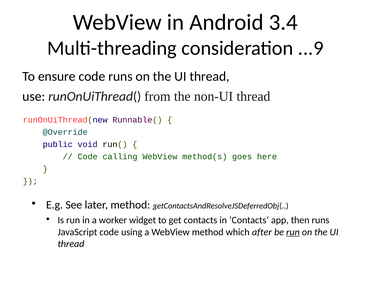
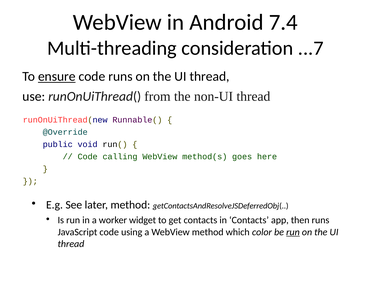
3.4: 3.4 -> 7.4 (283, 22)
...9: ...9 -> ...7 (311, 48)
ensure underline: none -> present (57, 77)
after: after -> color (262, 232)
